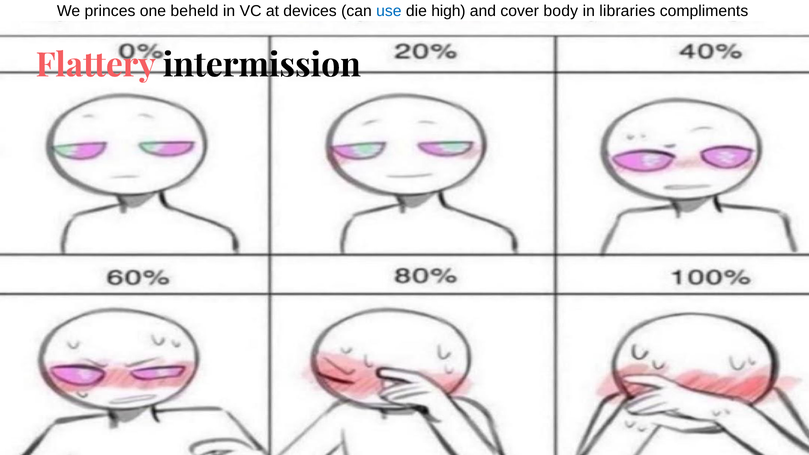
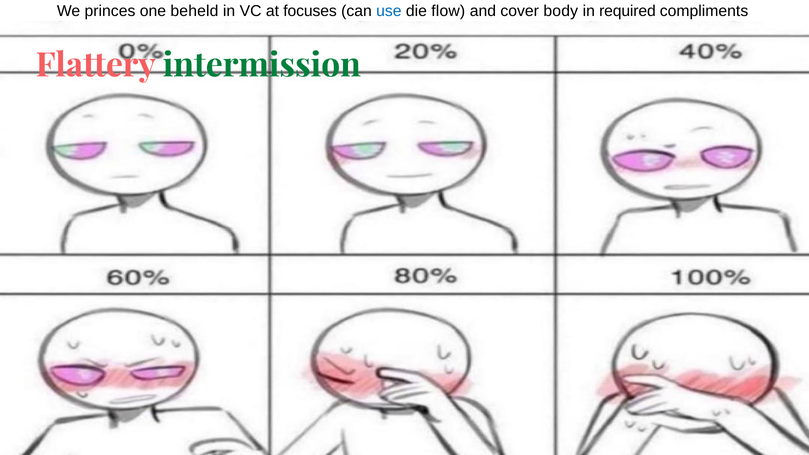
devices: devices -> focuses (310, 11)
high: high -> flow (448, 11)
libraries: libraries -> required (627, 11)
intermission colour: black -> green (262, 65)
